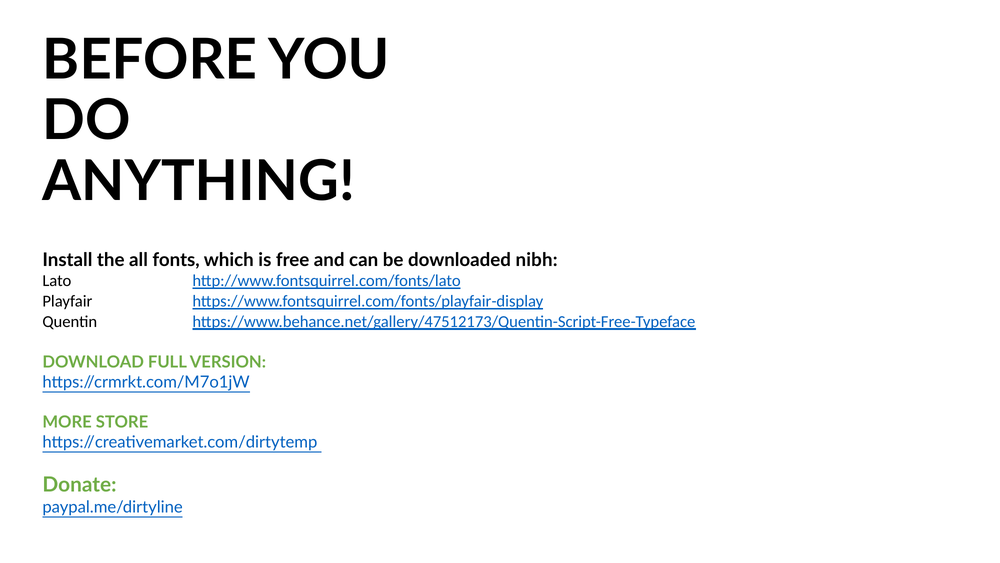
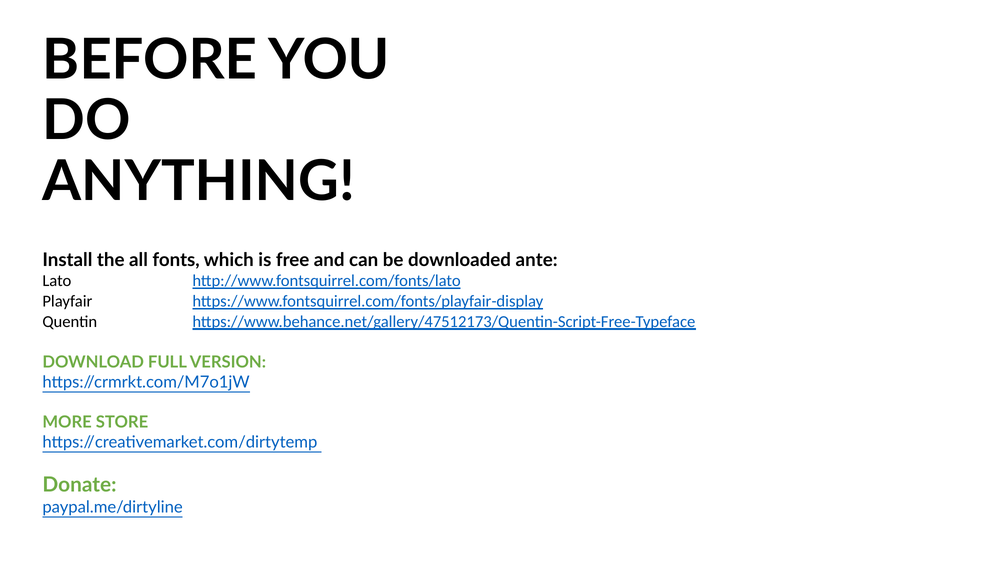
nibh: nibh -> ante (537, 260)
